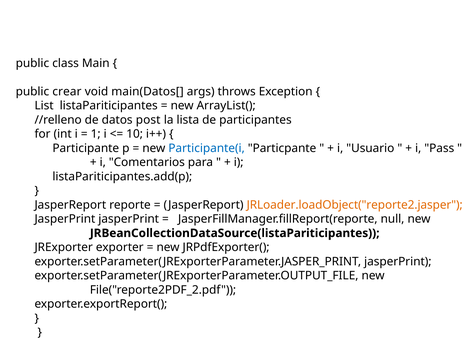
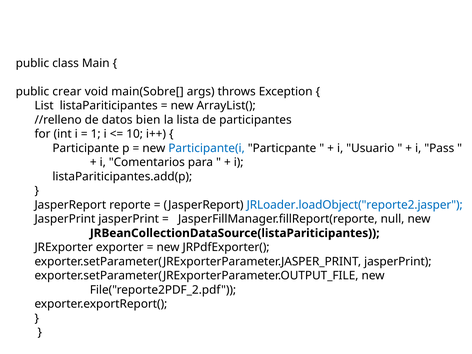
main(Datos[: main(Datos[ -> main(Sobre[ (147, 92)
post: post -> bien (148, 120)
JRLoader.loadObject("reporte2.jasper colour: orange -> blue (355, 205)
